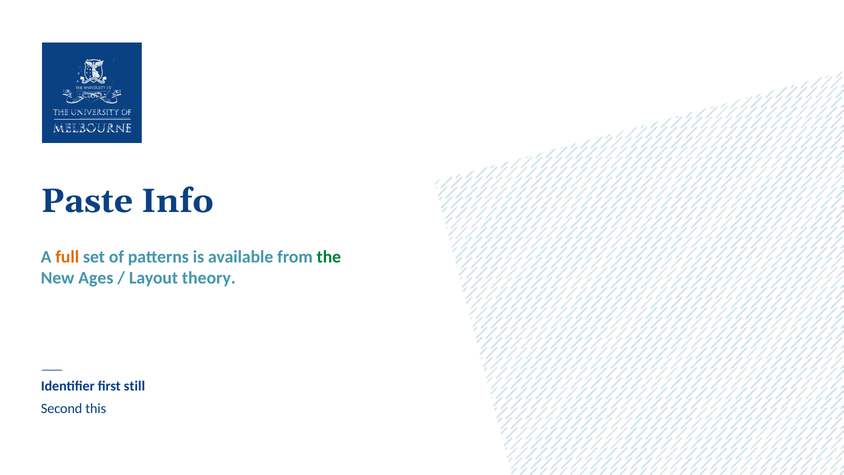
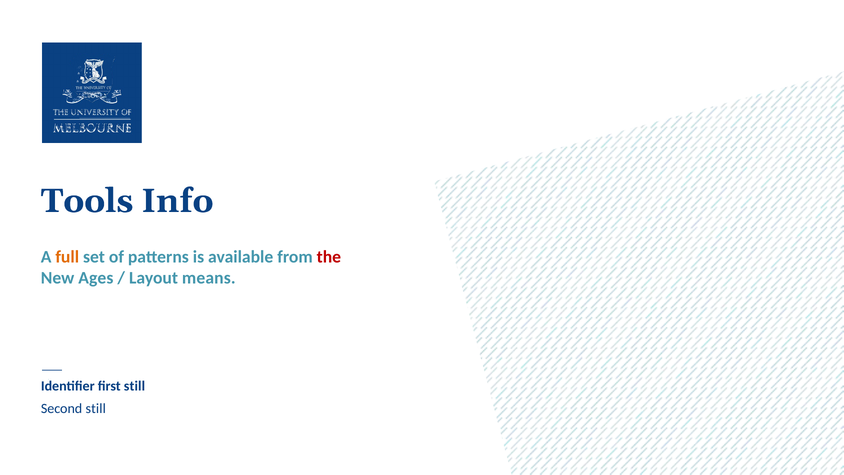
Paste: Paste -> Tools (87, 201)
the colour: green -> red (329, 257)
theory: theory -> means (209, 278)
Second this: this -> still (96, 408)
